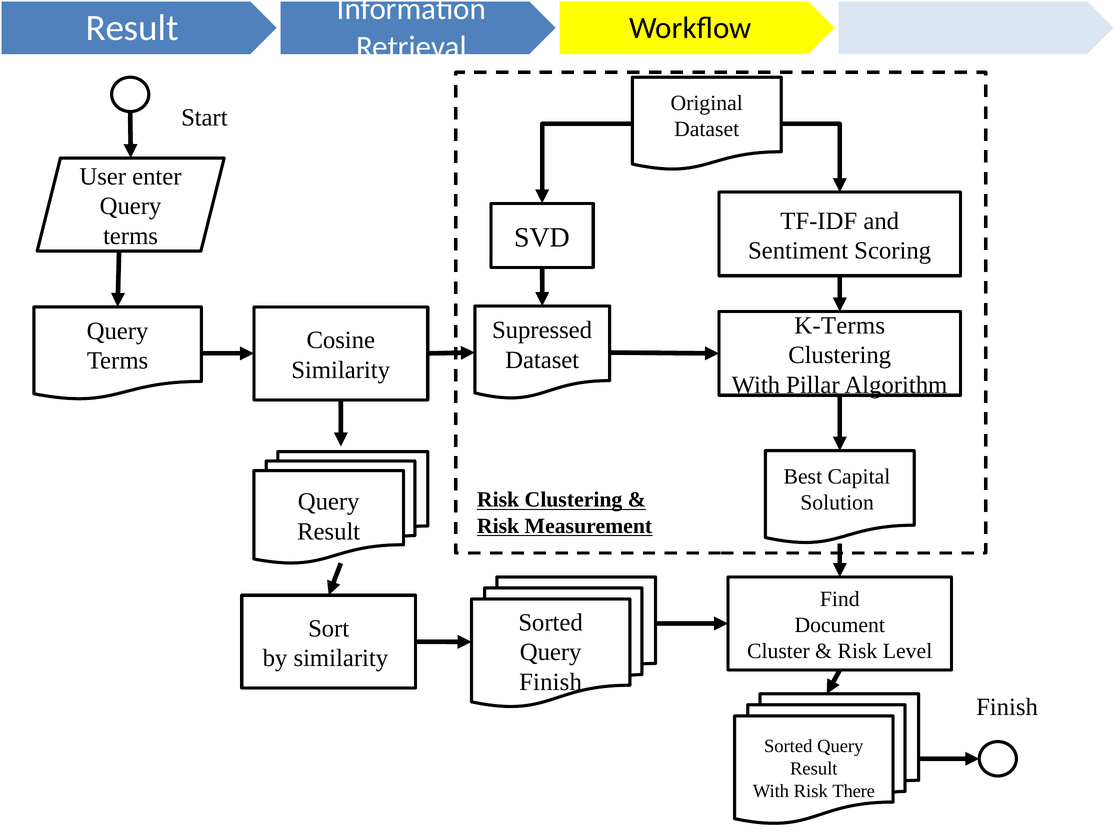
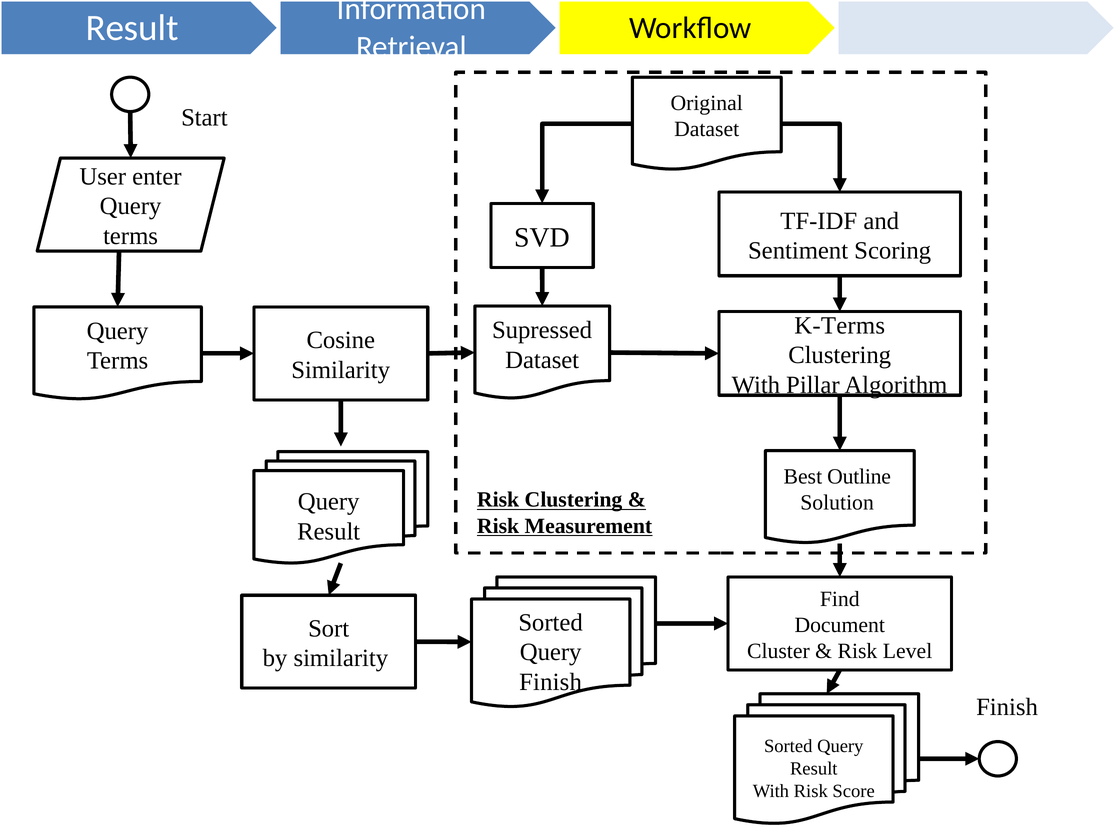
Capital: Capital -> Outline (859, 476)
There: There -> Score (854, 791)
